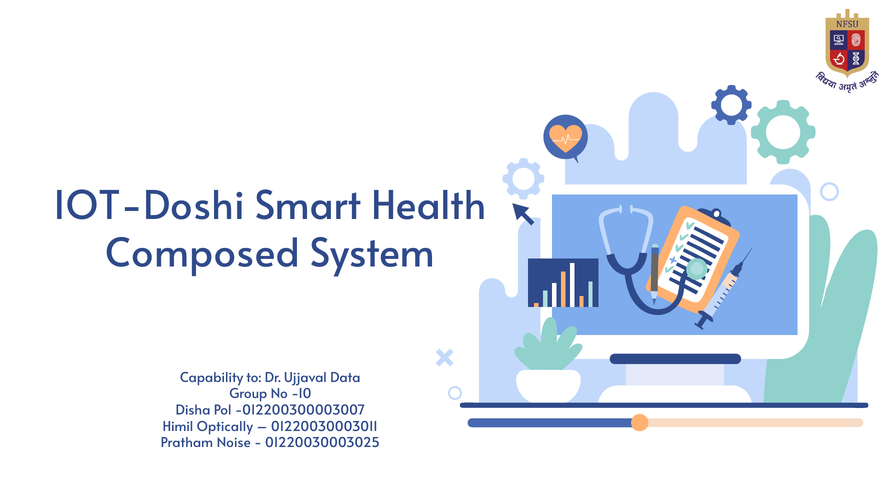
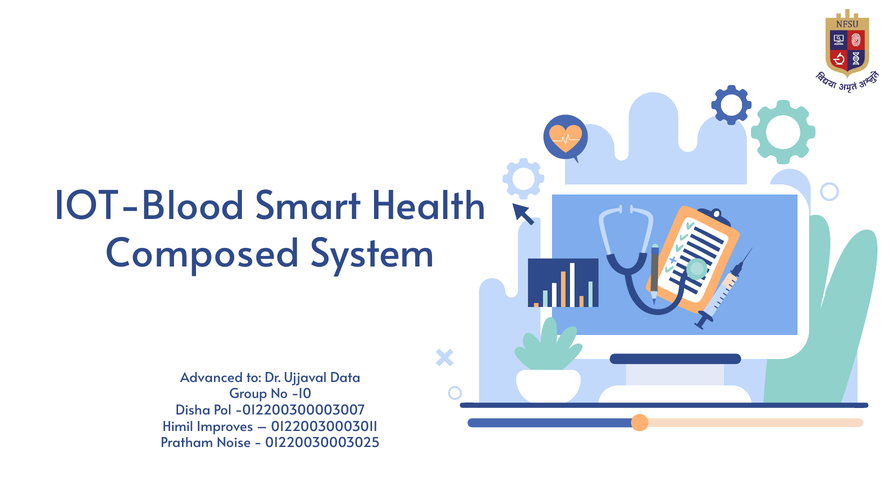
IOT-Doshi: IOT-Doshi -> IOT-Blood (150, 206)
Capability: Capability -> Advanced (212, 377)
Optically: Optically -> Improves (225, 426)
